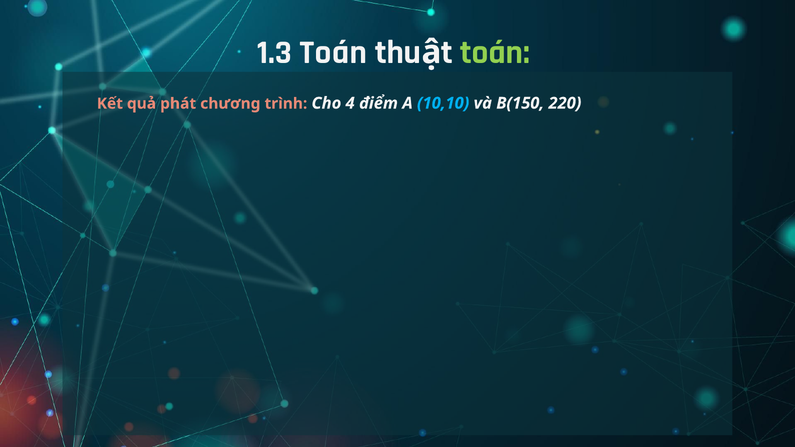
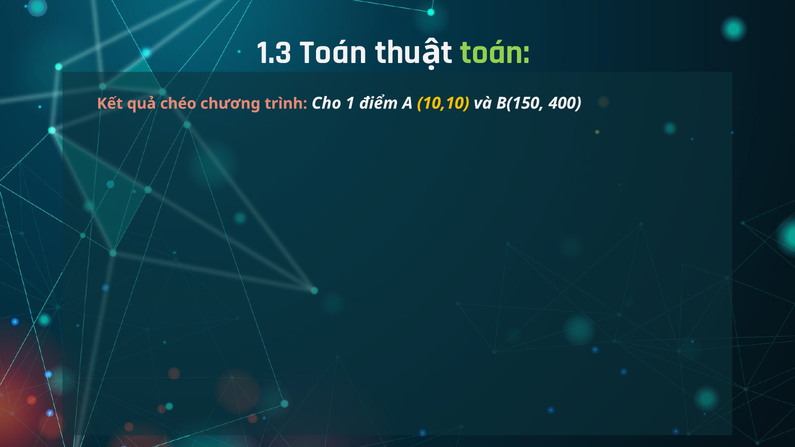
phát: phát -> chéo (178, 104)
4: 4 -> 1 (350, 103)
10,10 colour: light blue -> yellow (443, 103)
220: 220 -> 400 (565, 103)
